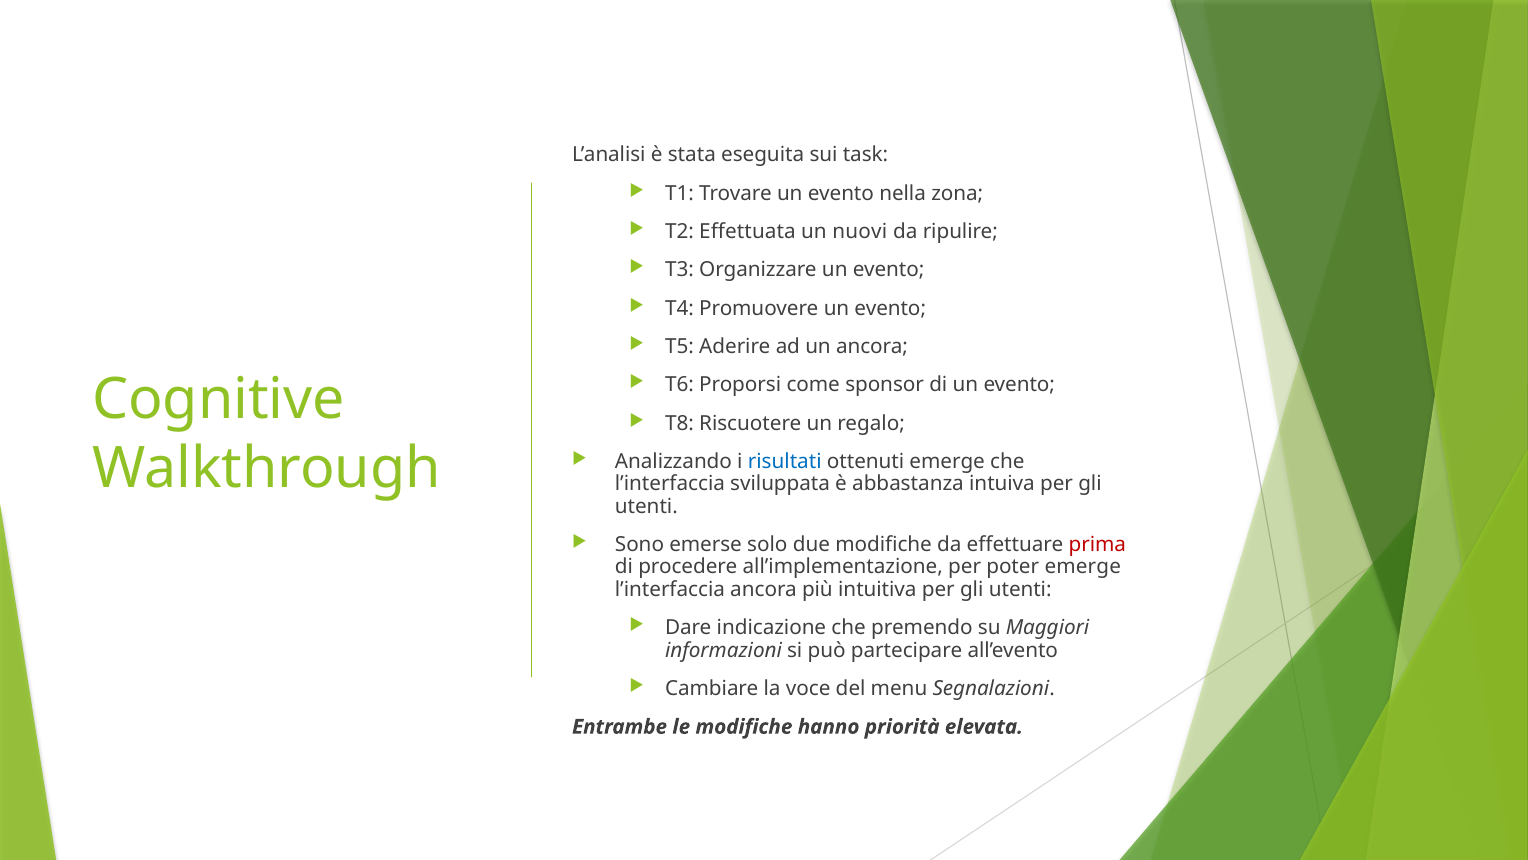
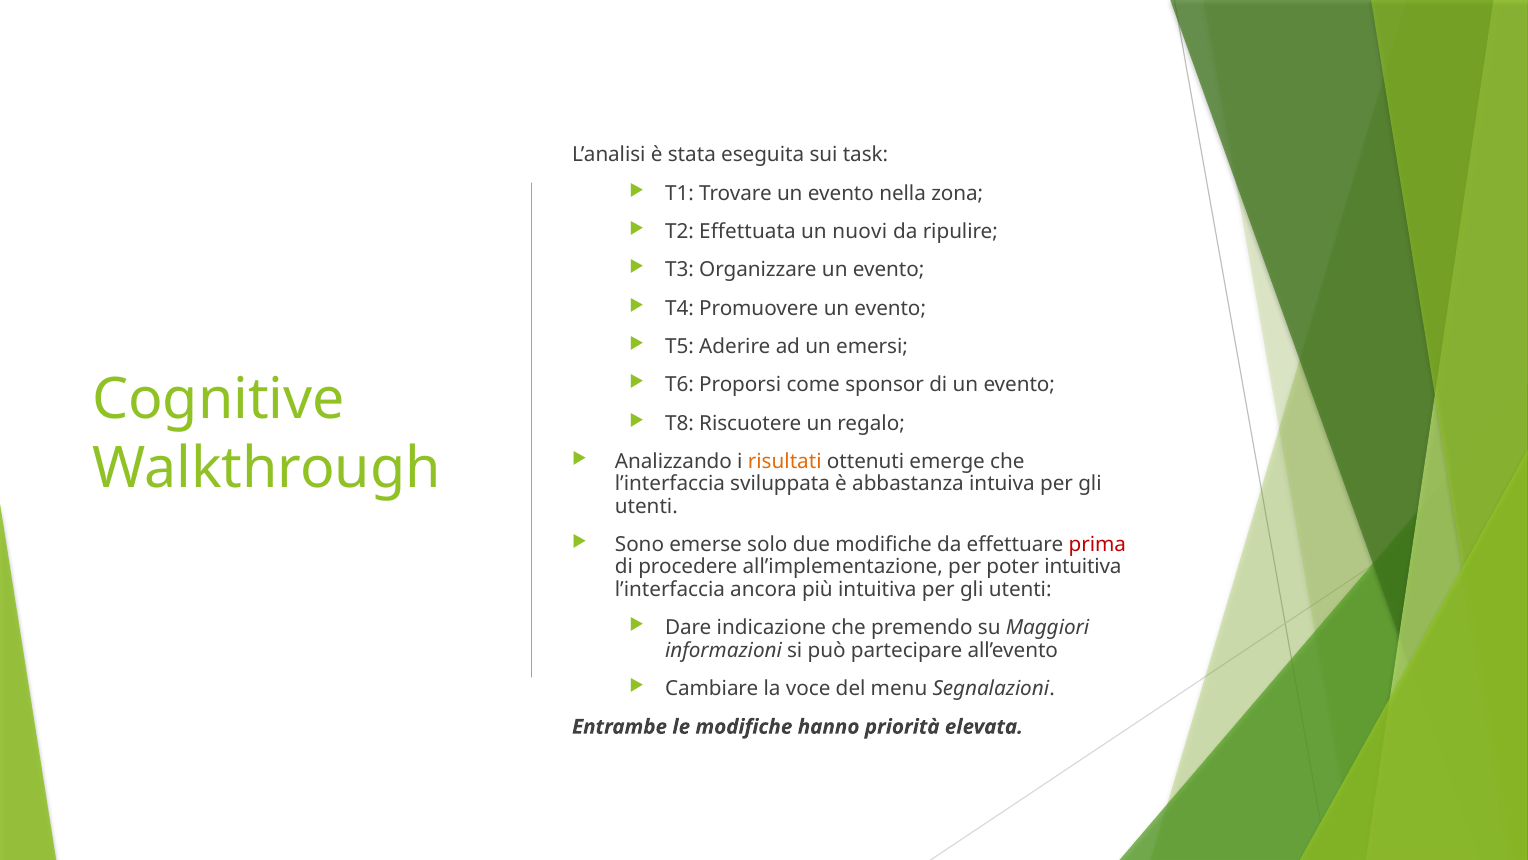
un ancora: ancora -> emersi (872, 346)
risultati colour: blue -> orange (785, 461)
poter emerge: emerge -> intuitiva (1083, 567)
